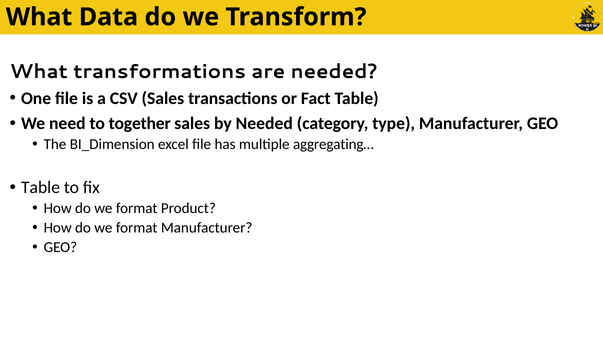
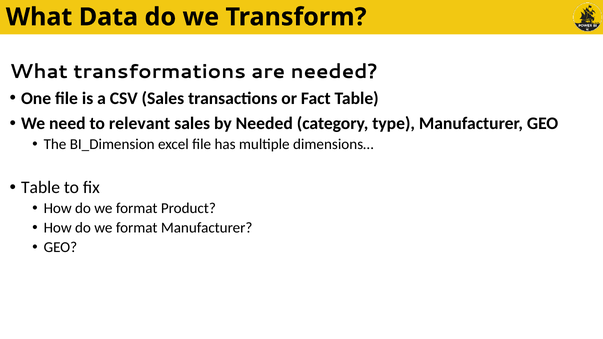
together: together -> relevant (140, 124)
aggregating…: aggregating… -> dimensions… (333, 144)
